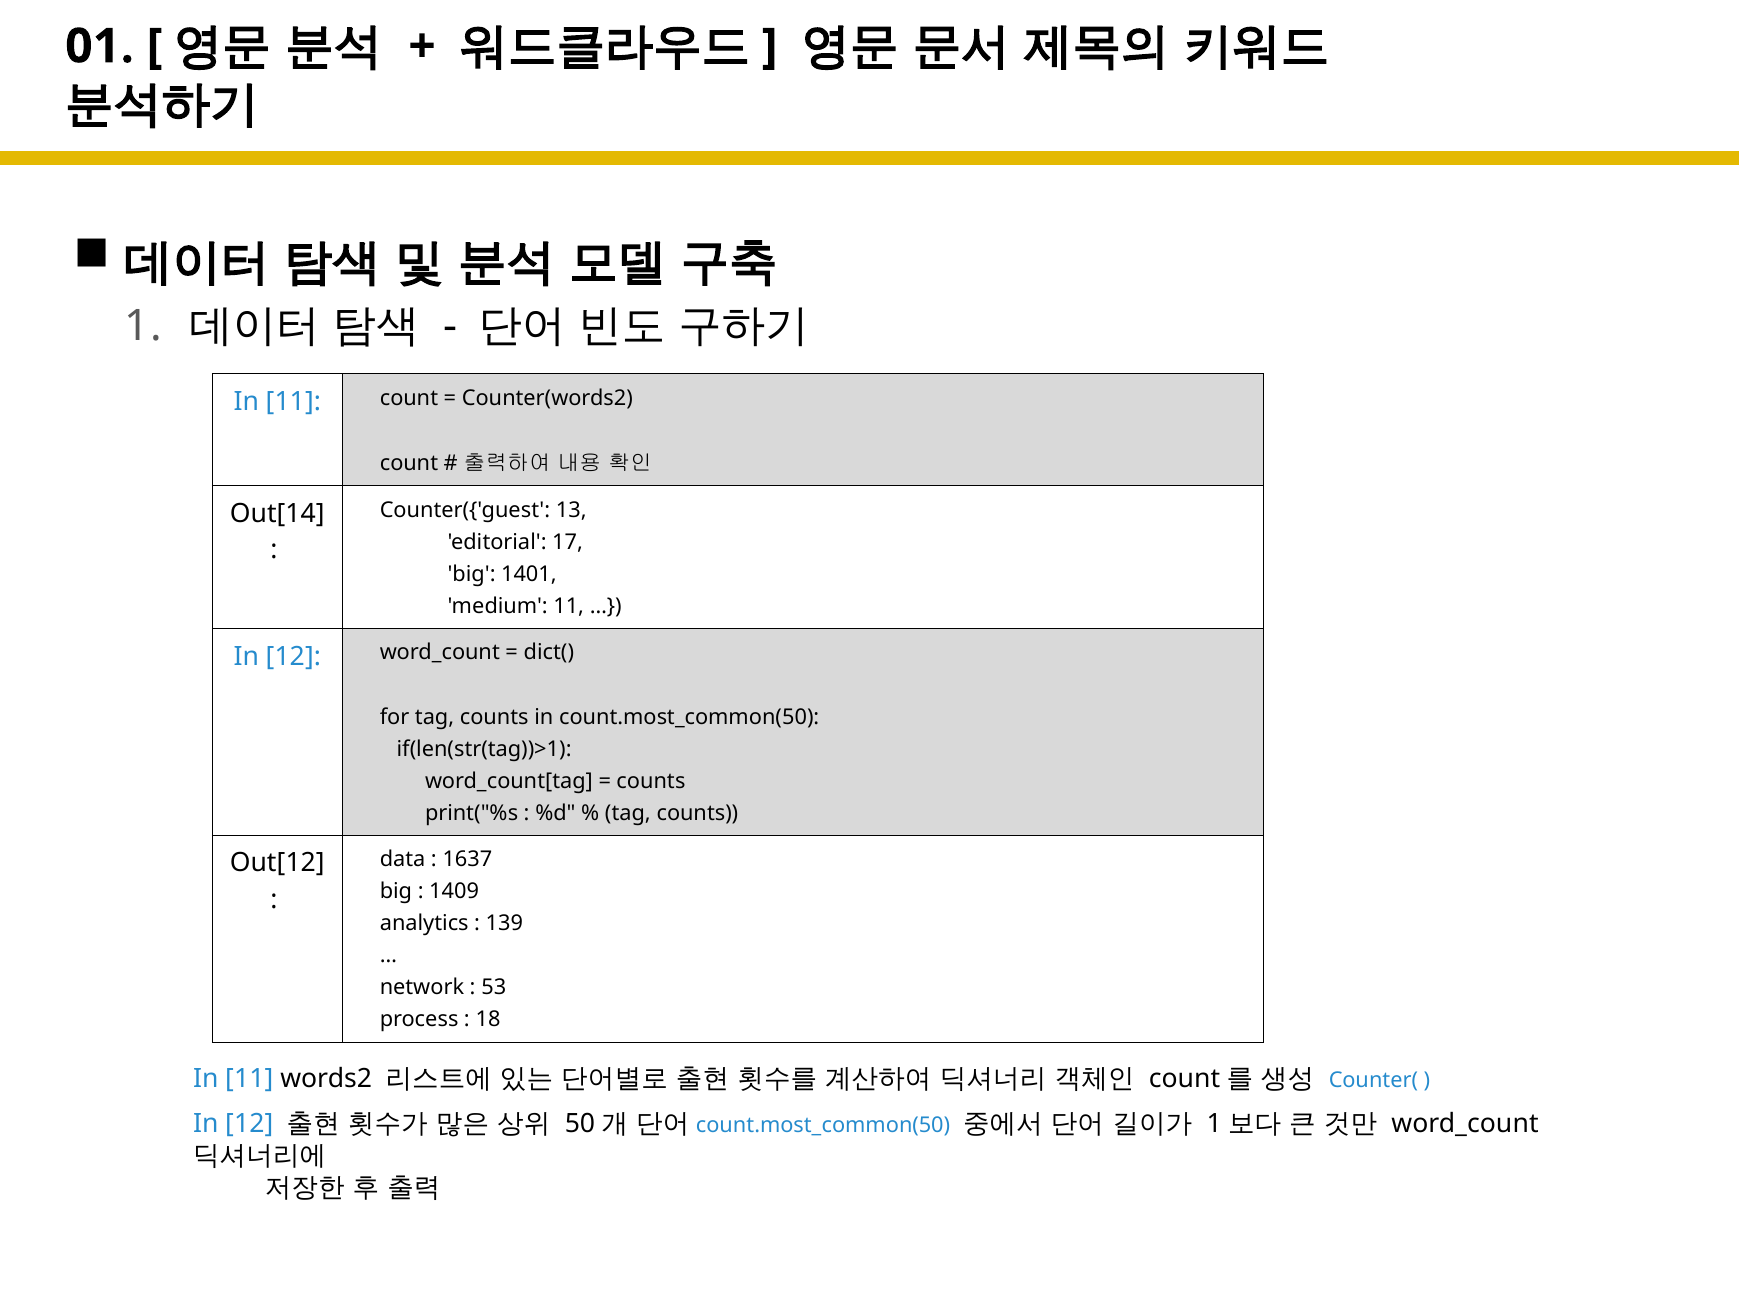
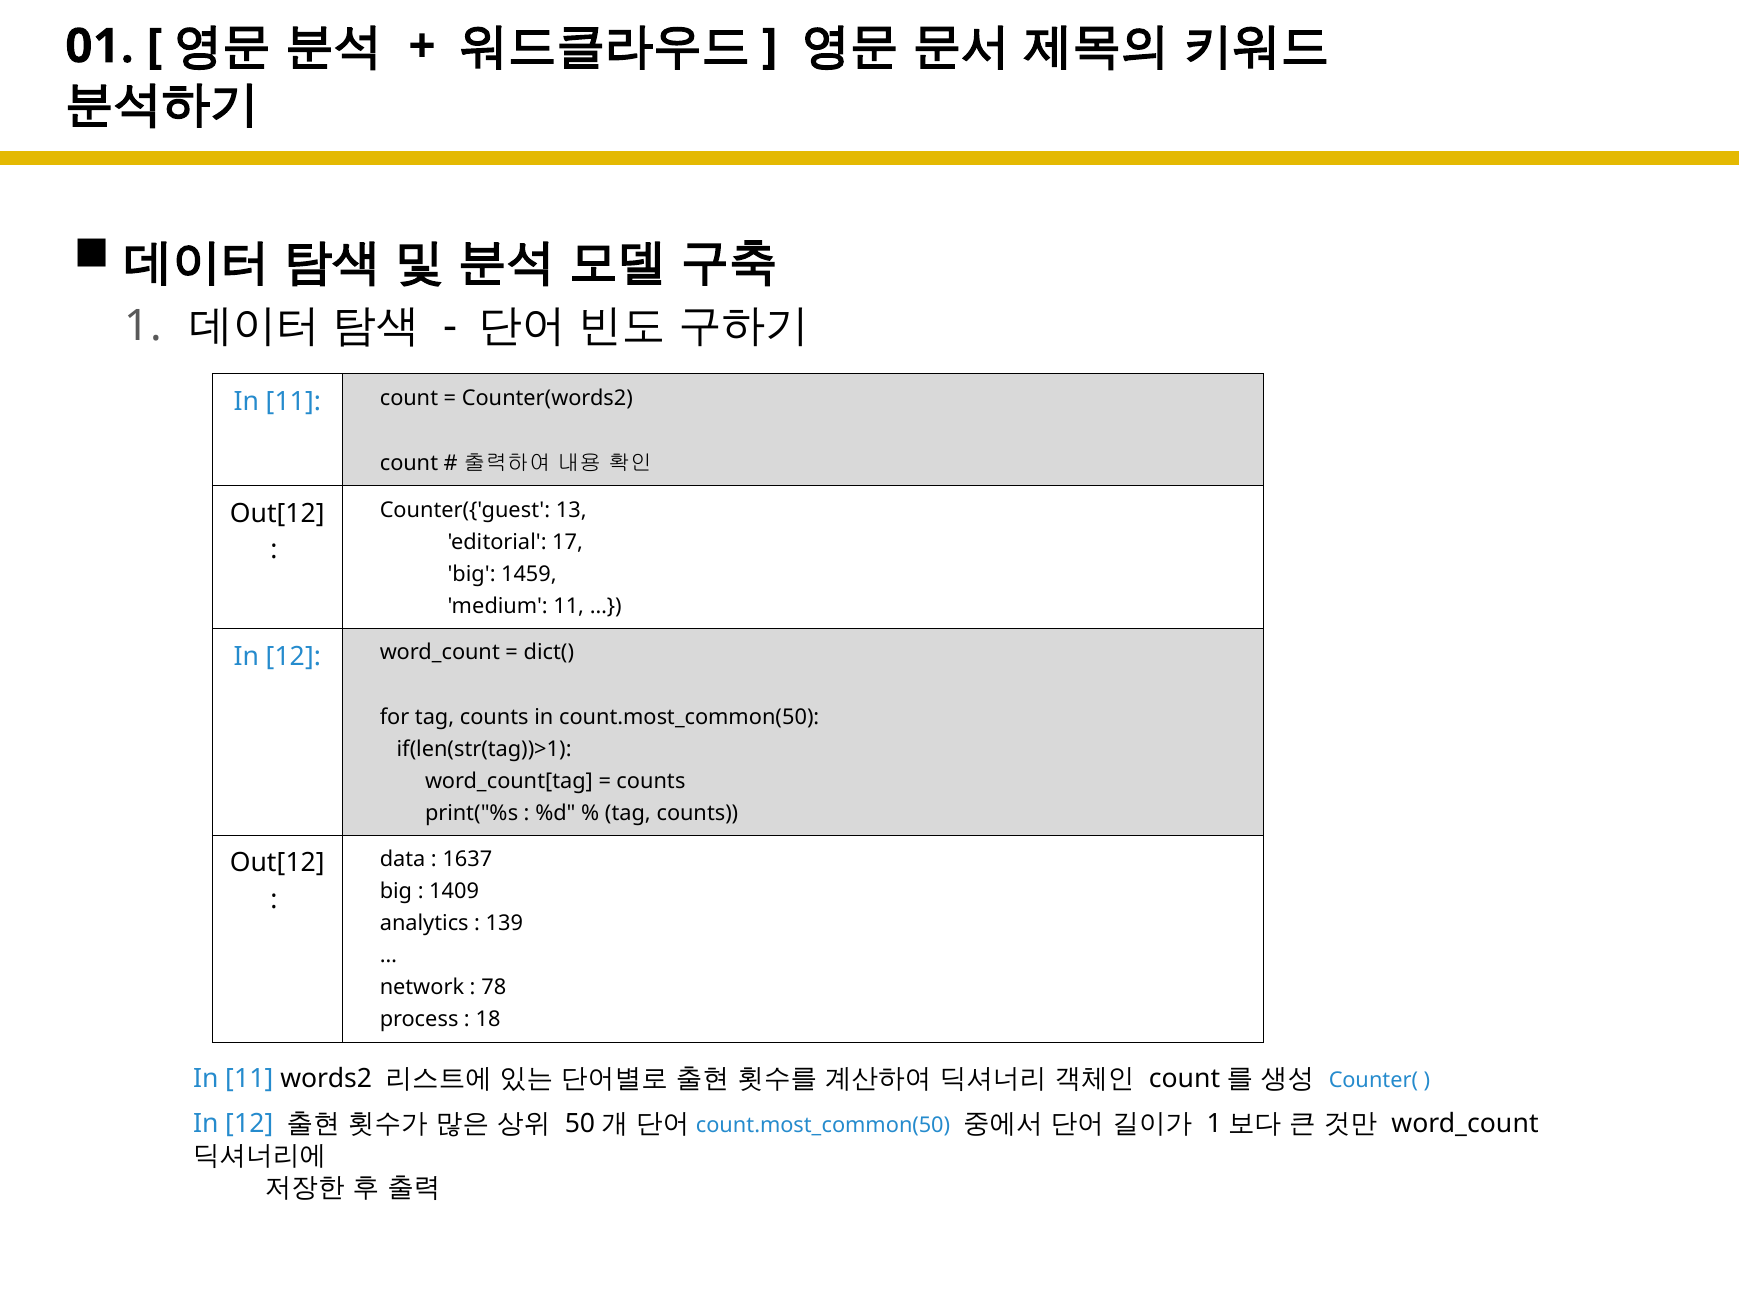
Out[14: Out[14 -> Out[12 (277, 514)
1401: 1401 -> 1459 (529, 574)
53: 53 -> 78 (494, 988)
